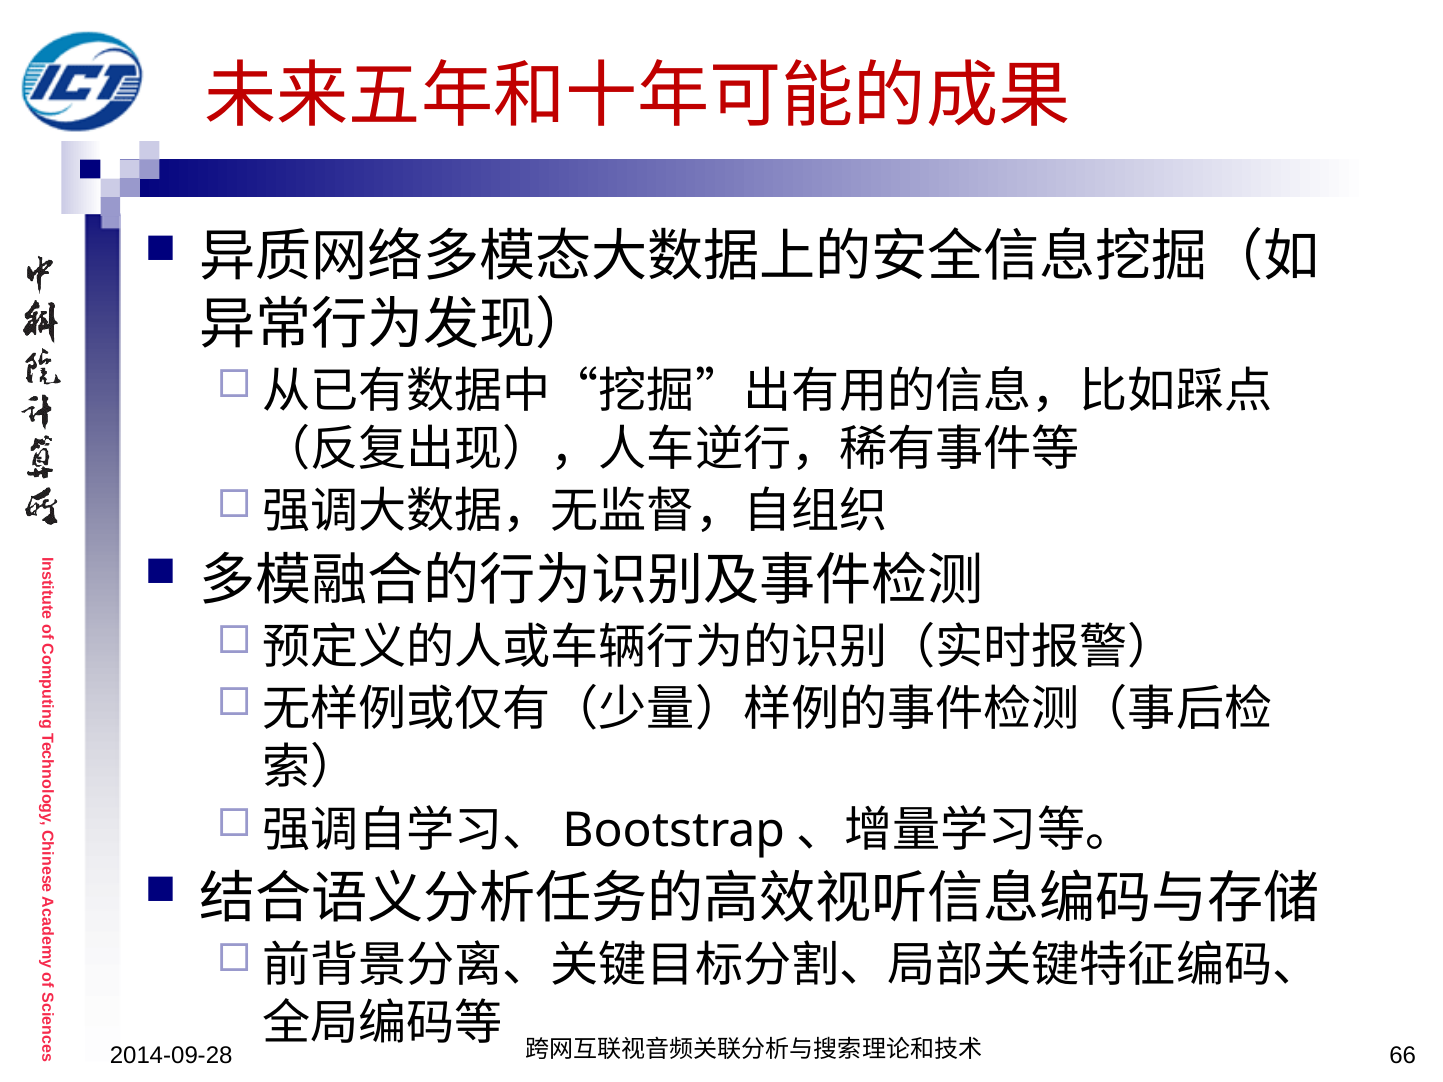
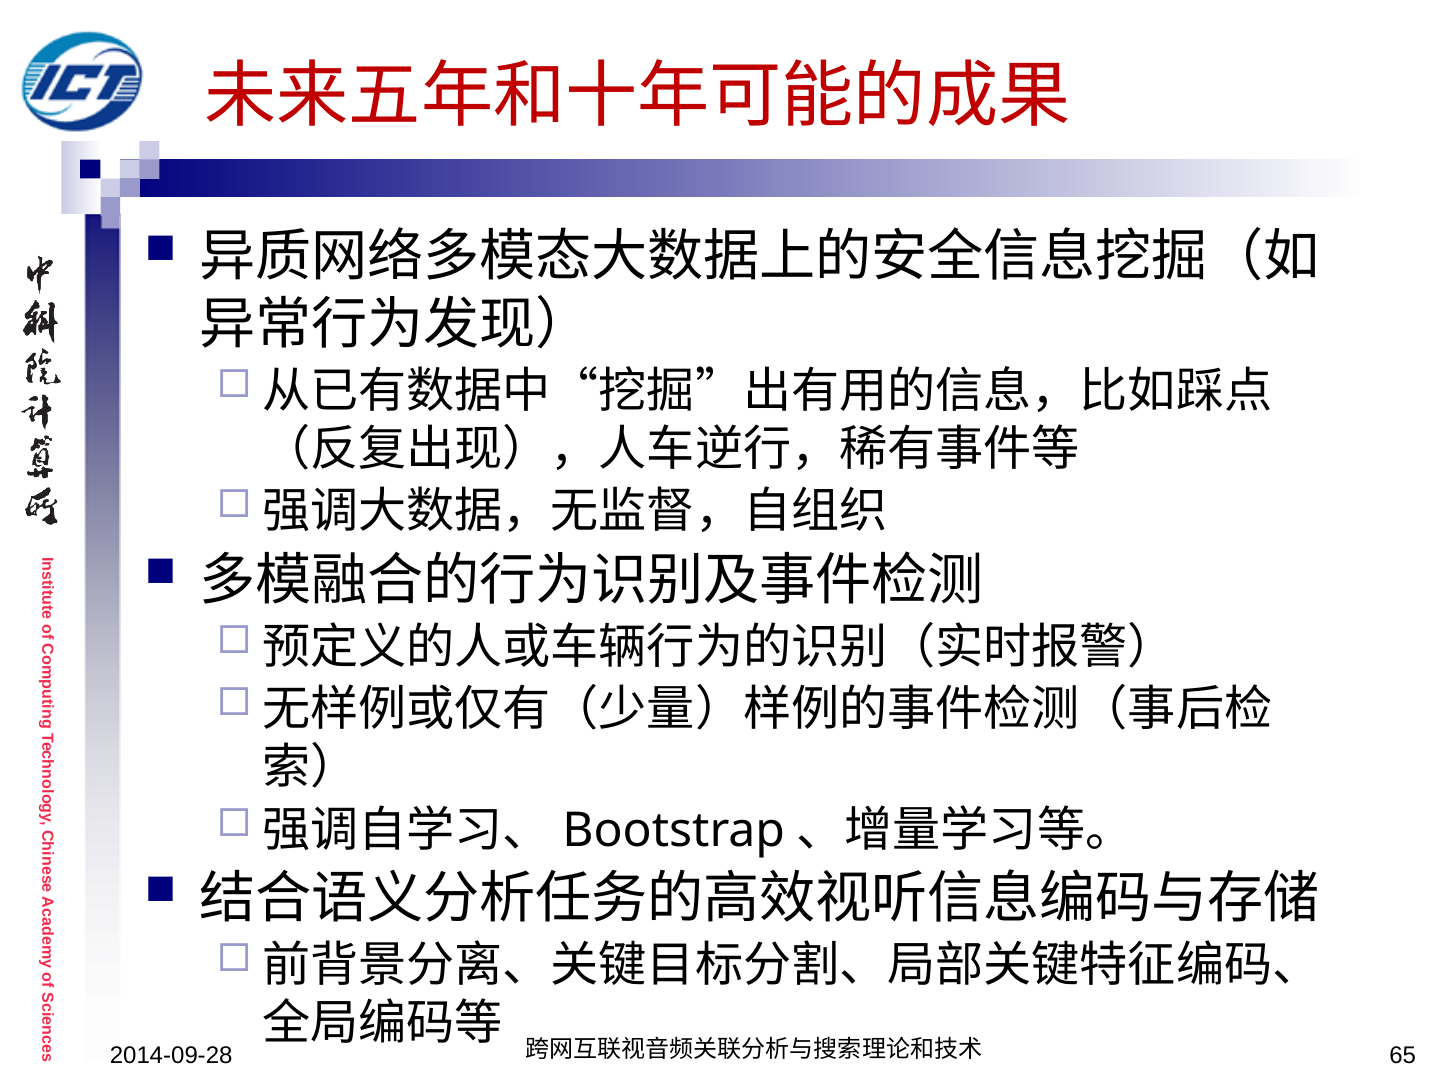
66: 66 -> 65 (1403, 1056)
